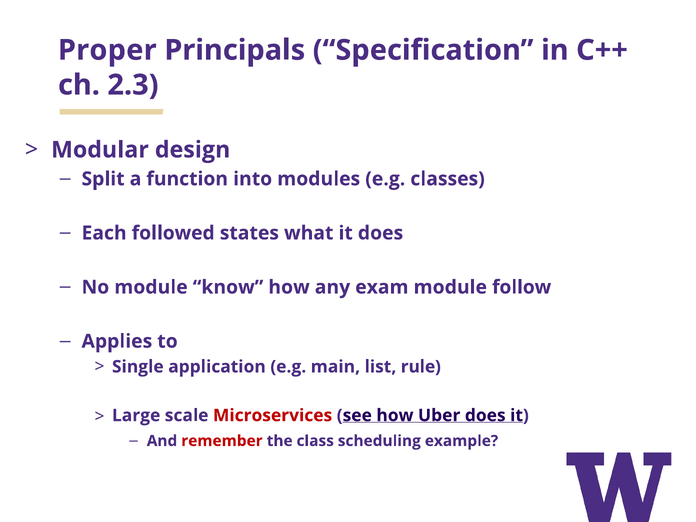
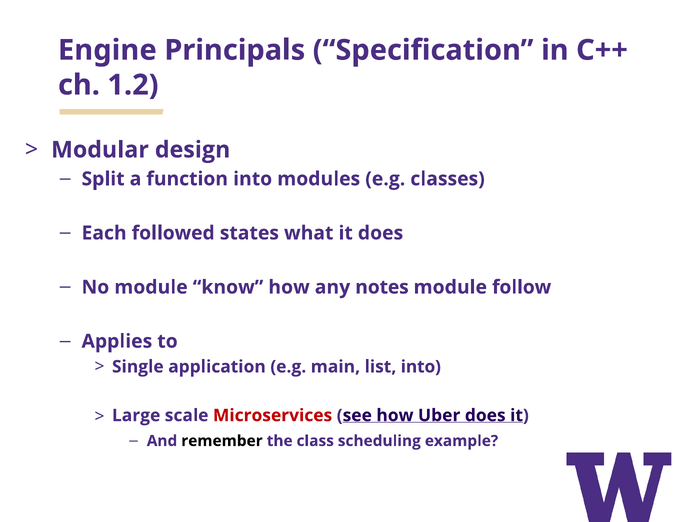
Proper: Proper -> Engine (107, 50)
2.3: 2.3 -> 1.2 (133, 85)
exam: exam -> notes (382, 287)
list rule: rule -> into (421, 367)
remember colour: red -> black (222, 441)
